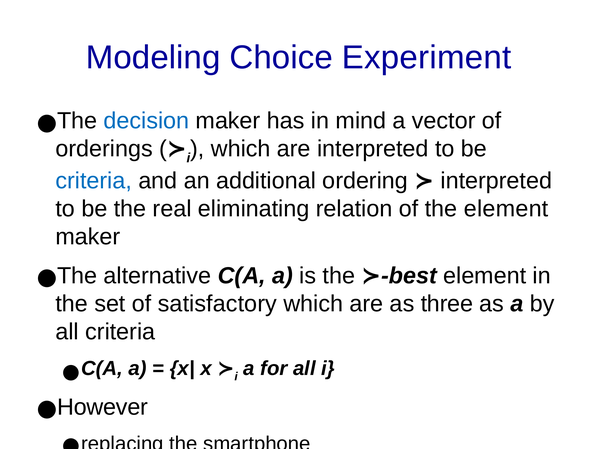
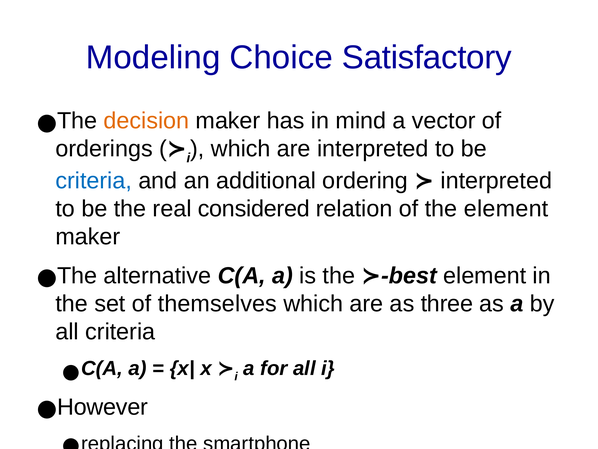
Experiment: Experiment -> Satisfactory (427, 58)
decision colour: blue -> orange (146, 121)
eliminating: eliminating -> considered (254, 209)
satisfactory: satisfactory -> themselves (217, 303)
